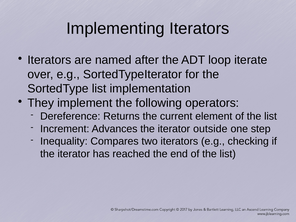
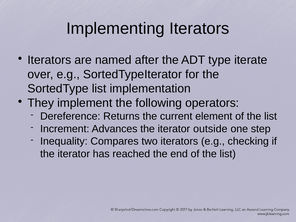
loop: loop -> type (220, 60)
